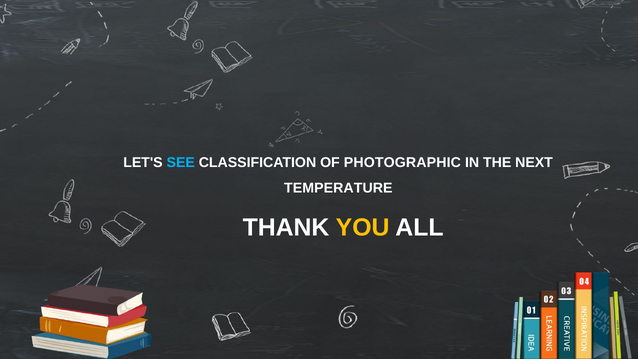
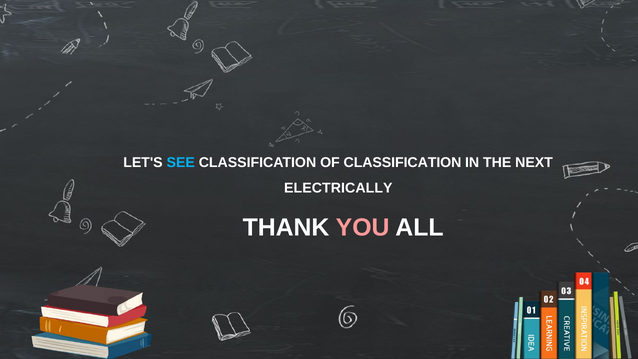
OF PHOTOGRAPHIC: PHOTOGRAPHIC -> CLASSIFICATION (402, 162)
TEMPERATURE: TEMPERATURE -> ELECTRICALLY (338, 188)
YOU colour: yellow -> pink (363, 228)
